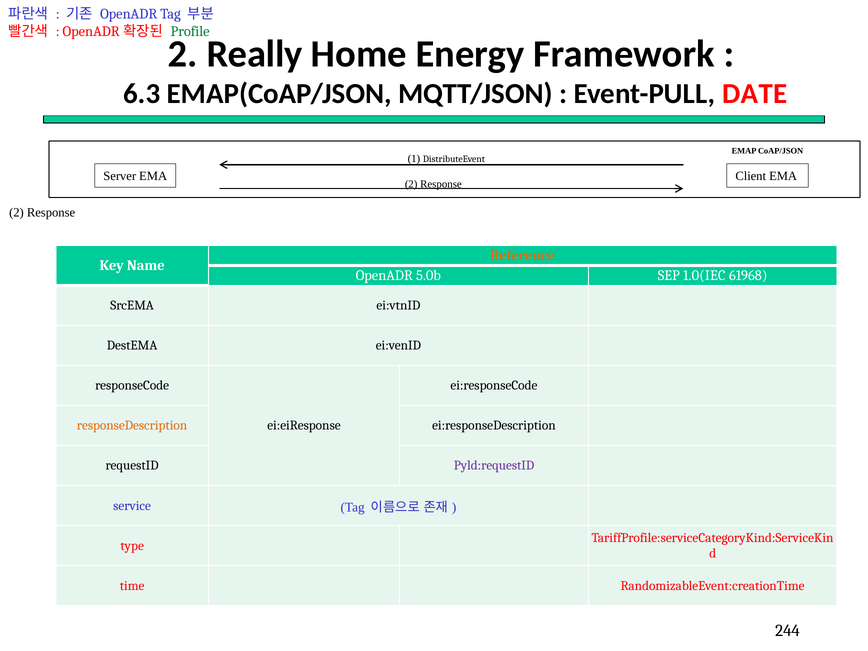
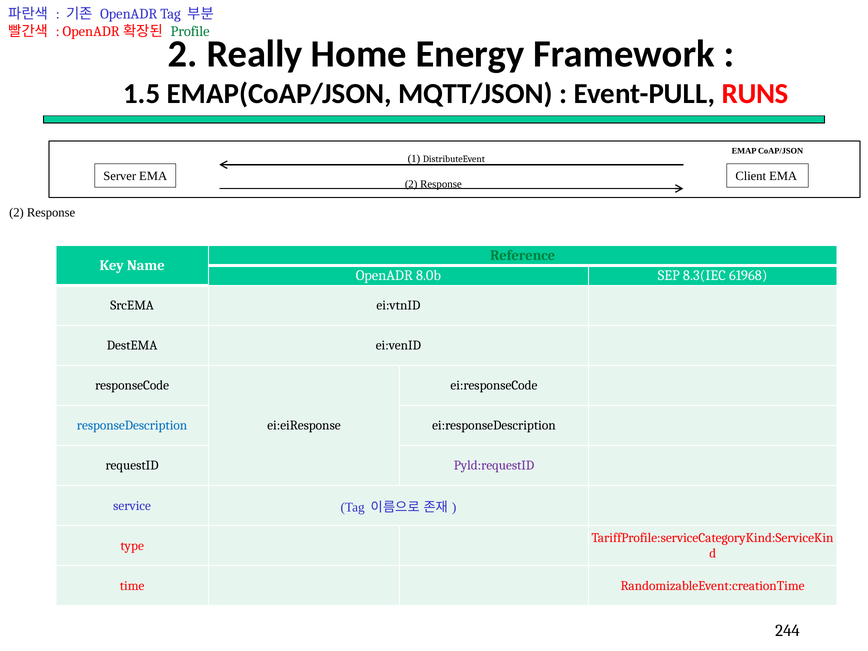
6.3: 6.3 -> 1.5 (142, 94)
DATE: DATE -> RUNS (755, 94)
Reference colour: orange -> green (523, 256)
5.0b: 5.0b -> 8.0b (428, 276)
1.0(IEC: 1.0(IEC -> 8.3(IEC (704, 276)
responseDescription colour: orange -> blue (132, 426)
